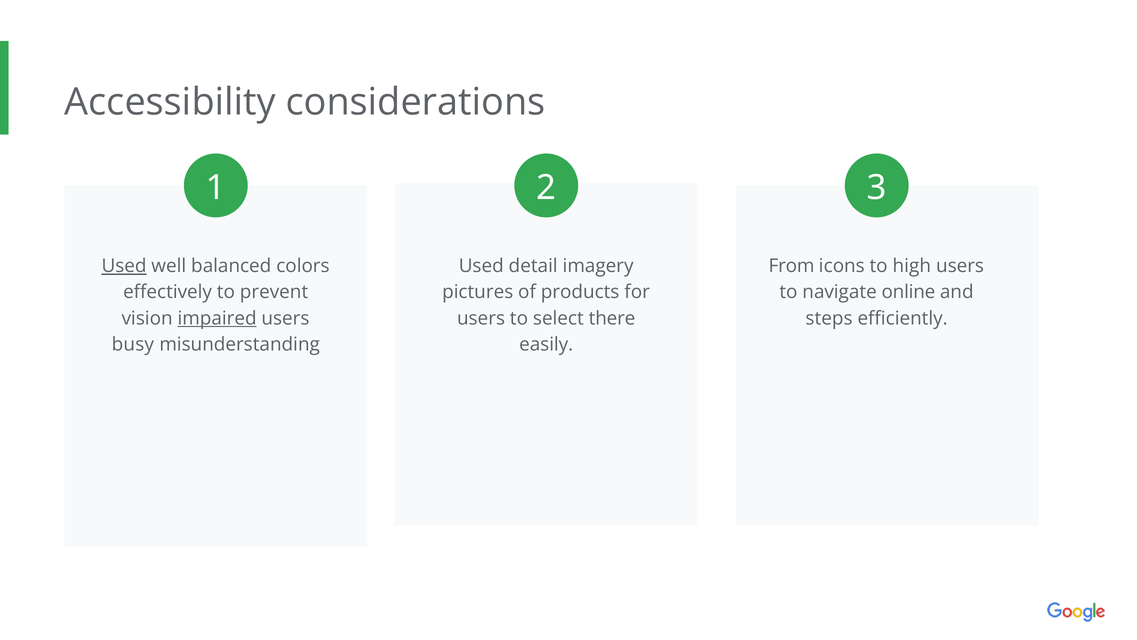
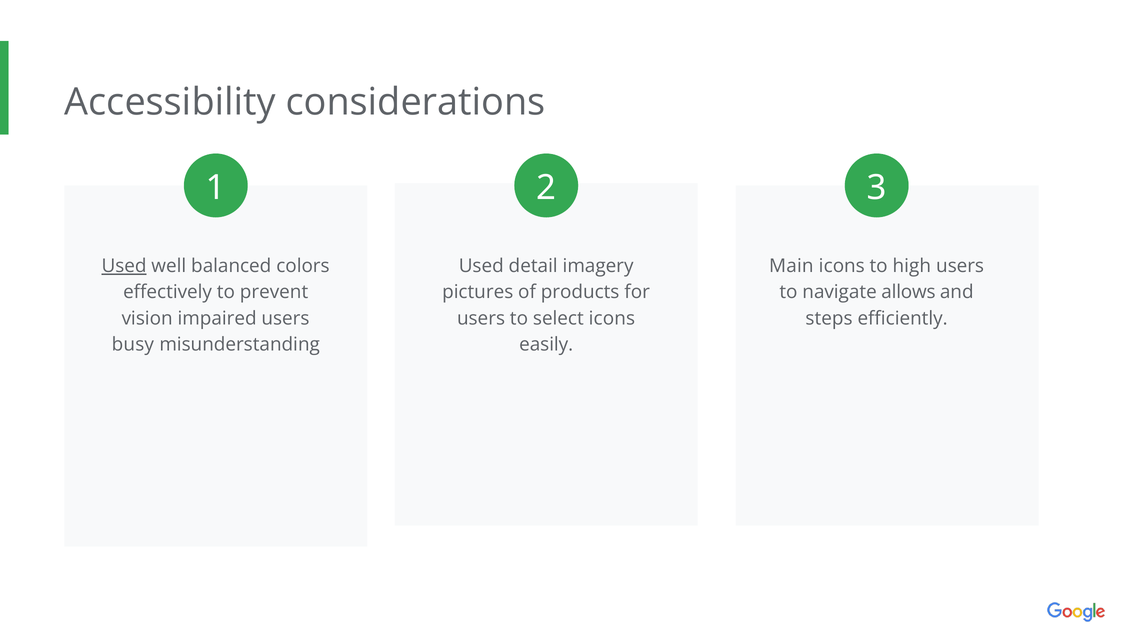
From: From -> Main (791, 266)
online: online -> allows (908, 292)
impaired underline: present -> none (217, 318)
select there: there -> icons (612, 318)
